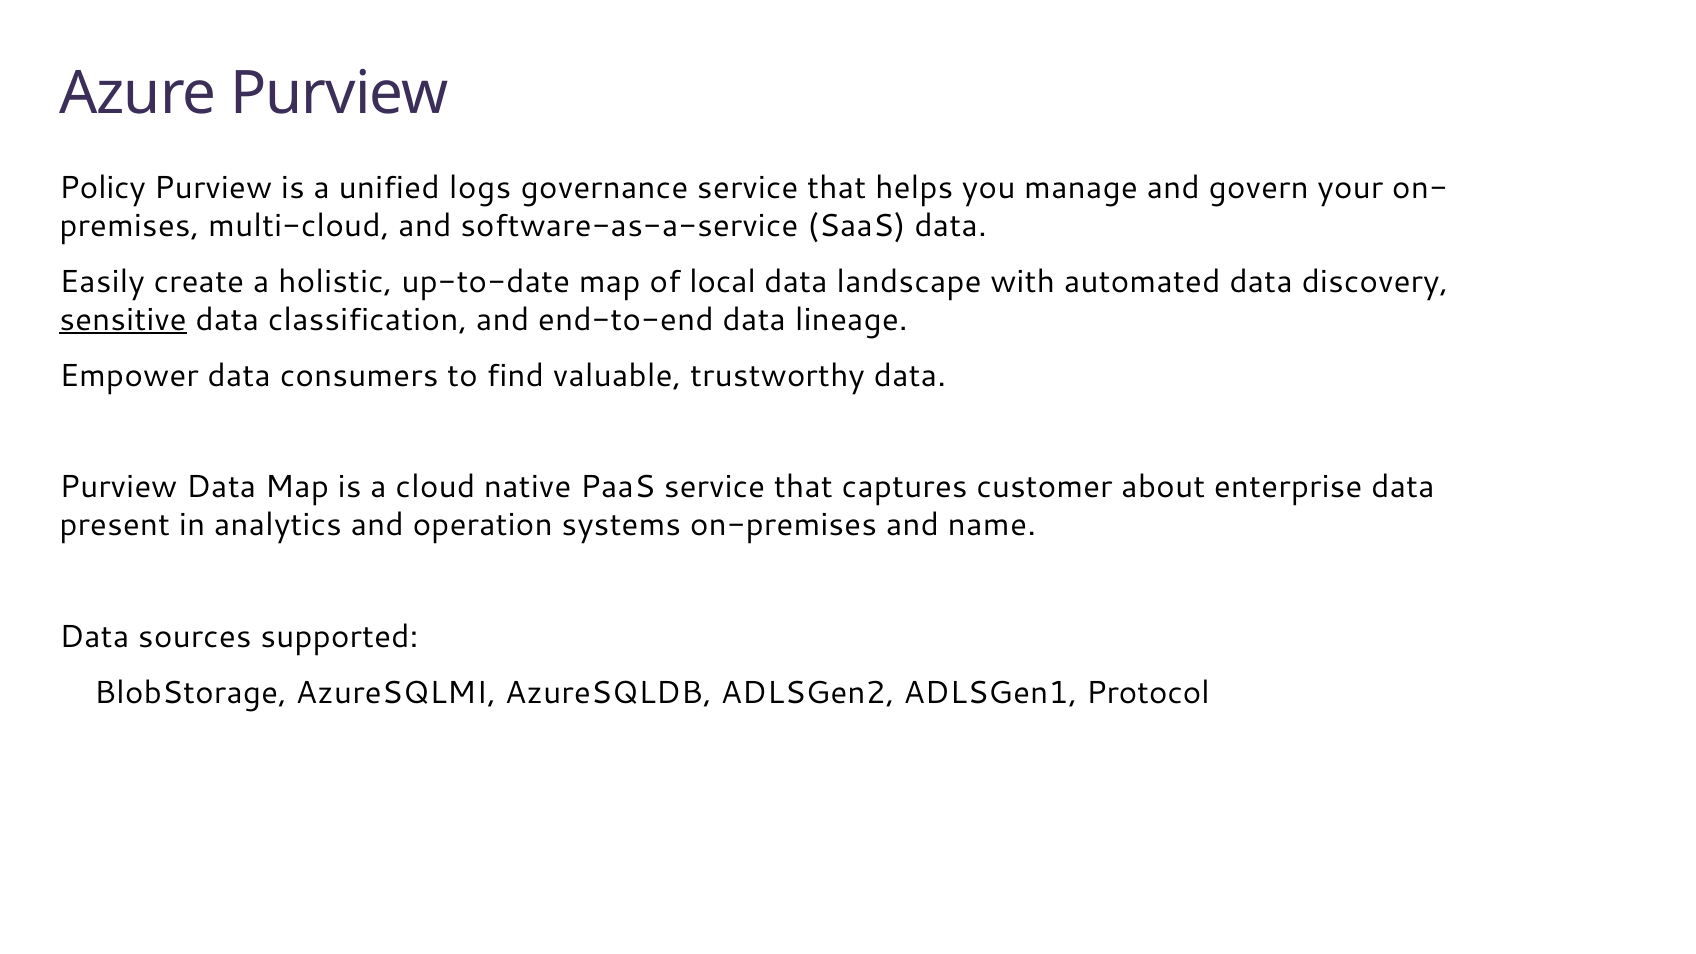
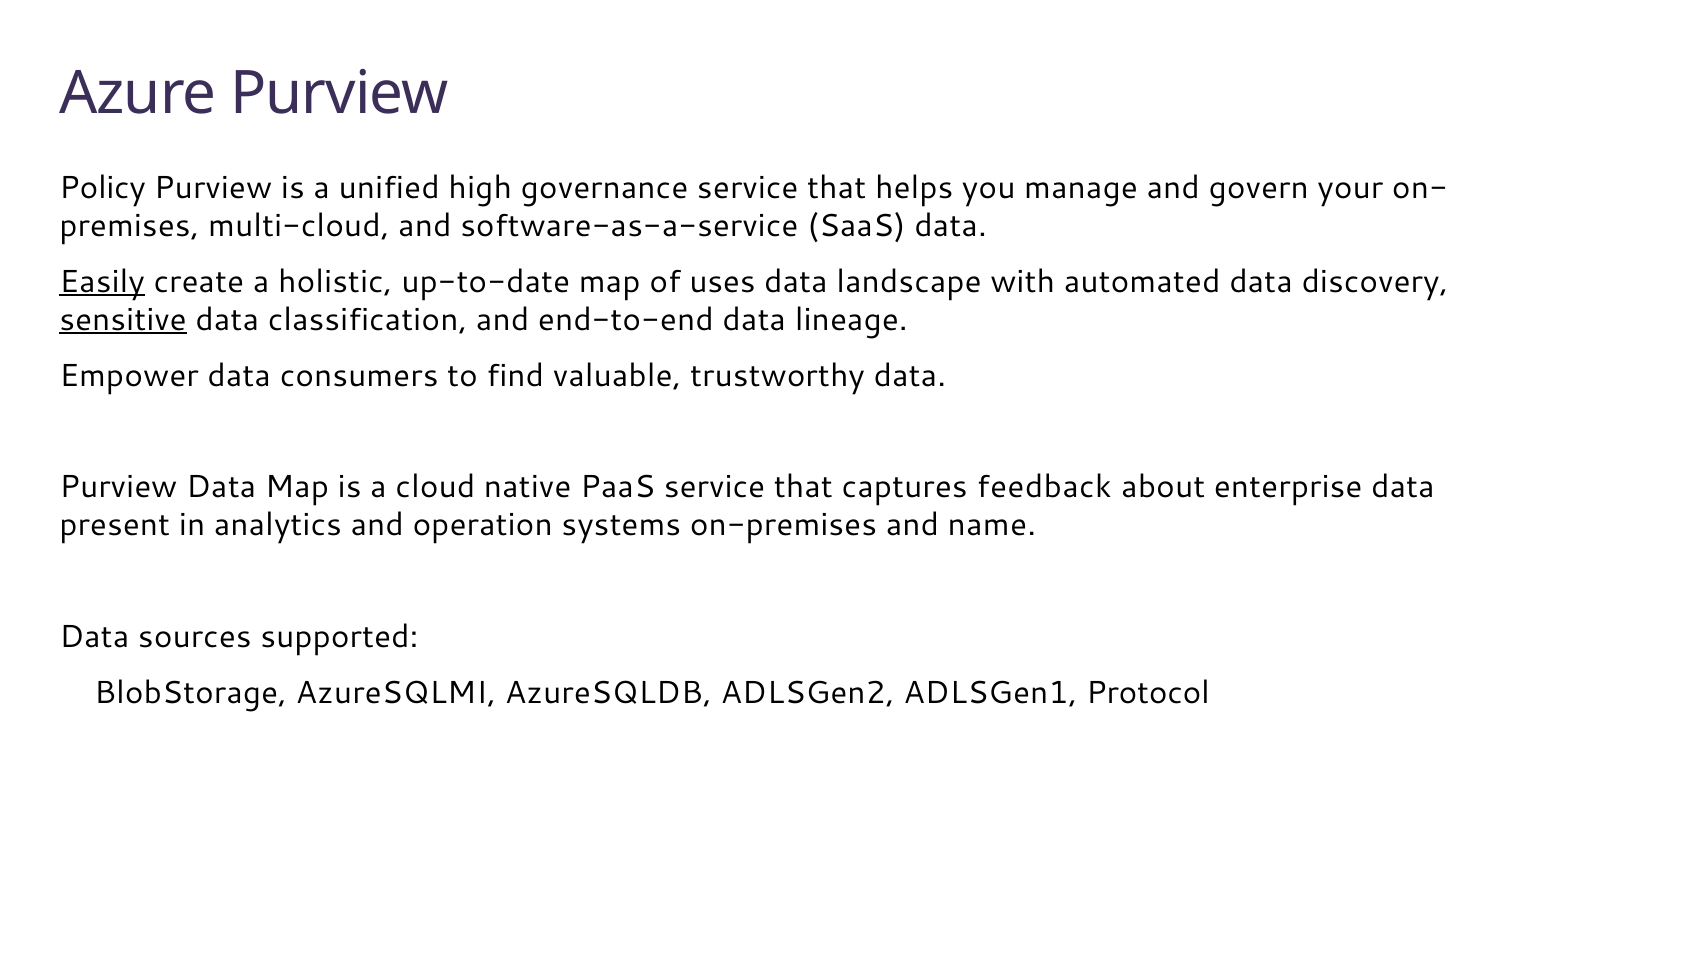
logs: logs -> high (480, 188)
Easily underline: none -> present (102, 282)
local: local -> uses (723, 282)
customer: customer -> feedback (1044, 487)
